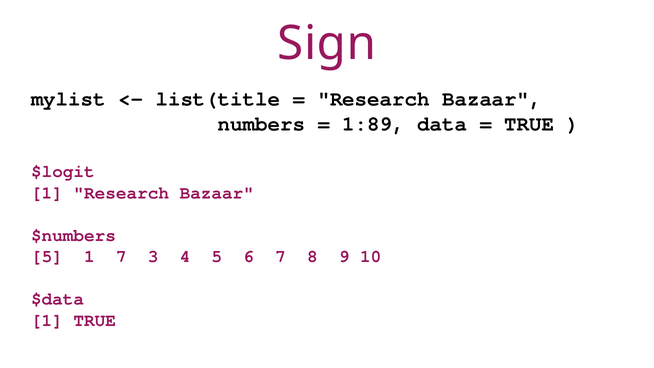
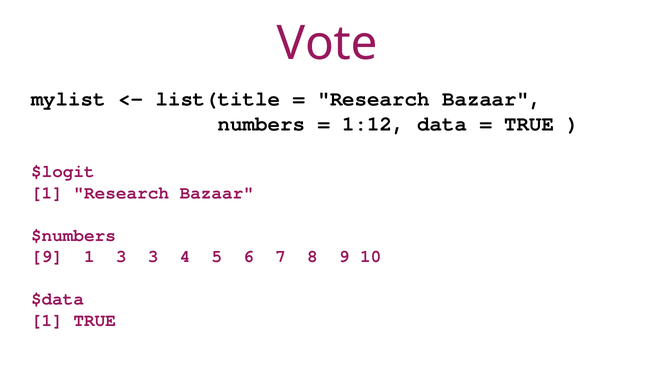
Sign: Sign -> Vote (327, 44)
1:89: 1:89 -> 1:12 (374, 124)
5: 5 -> 9 (47, 257)
1 7: 7 -> 3 (121, 257)
